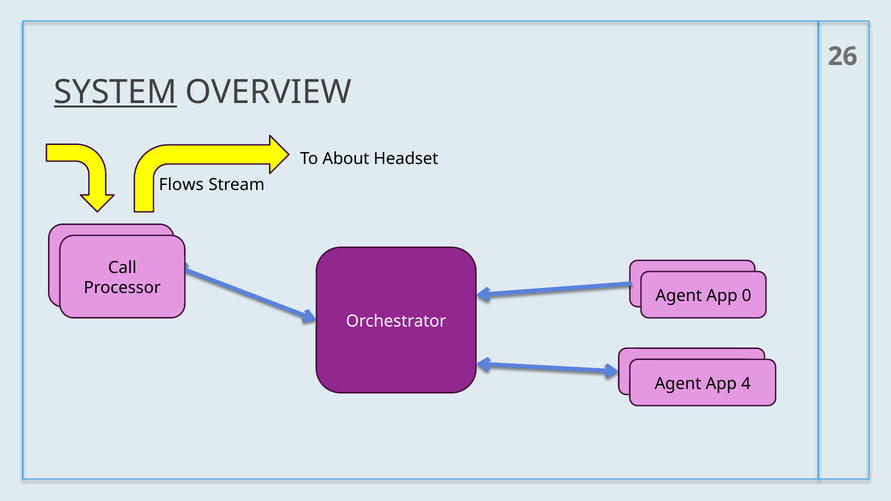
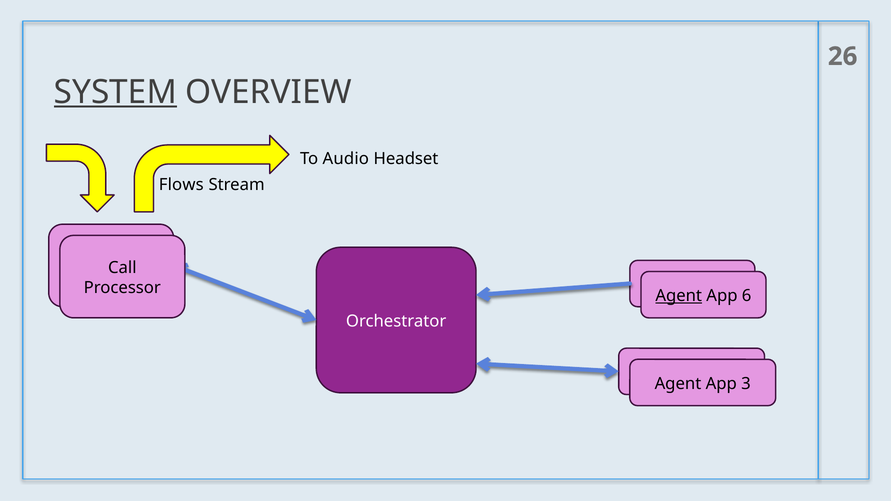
About: About -> Audio (346, 159)
Agent underline: none -> present (679, 296)
0: 0 -> 6 (747, 296)
4: 4 -> 3 (746, 384)
